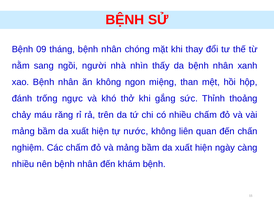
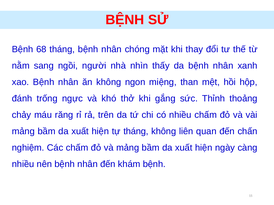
09: 09 -> 68 (41, 50)
tự nước: nước -> tháng (136, 132)
